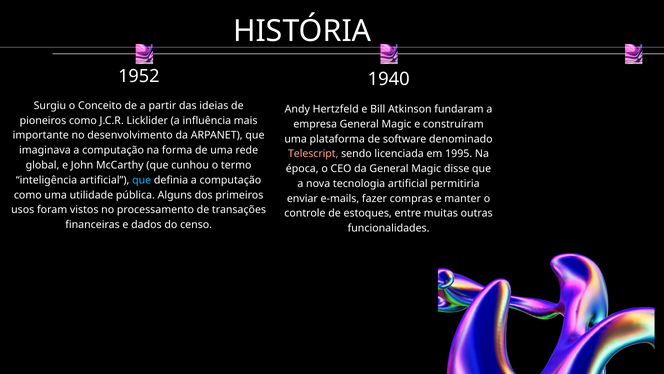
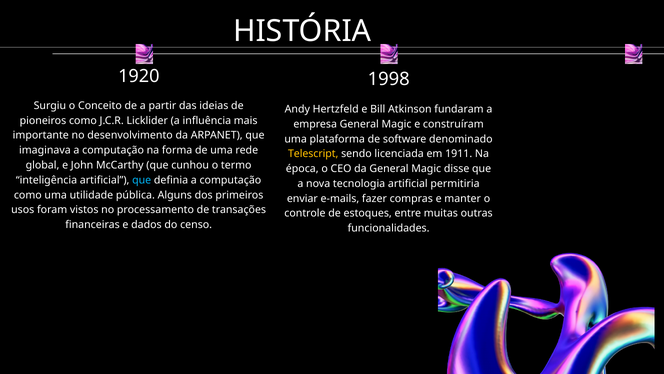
1952: 1952 -> 1920 (139, 76)
1940: 1940 -> 1998 (389, 79)
Telescript colour: pink -> yellow (313, 154)
1995: 1995 -> 1911 (459, 154)
